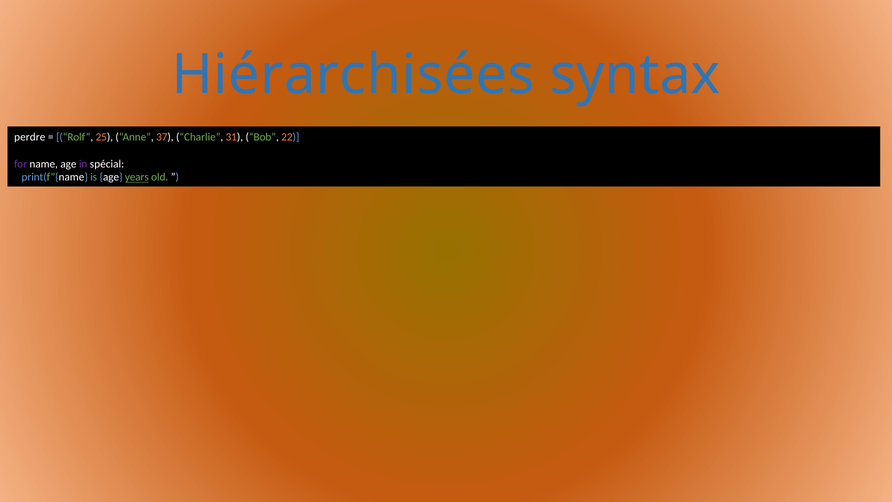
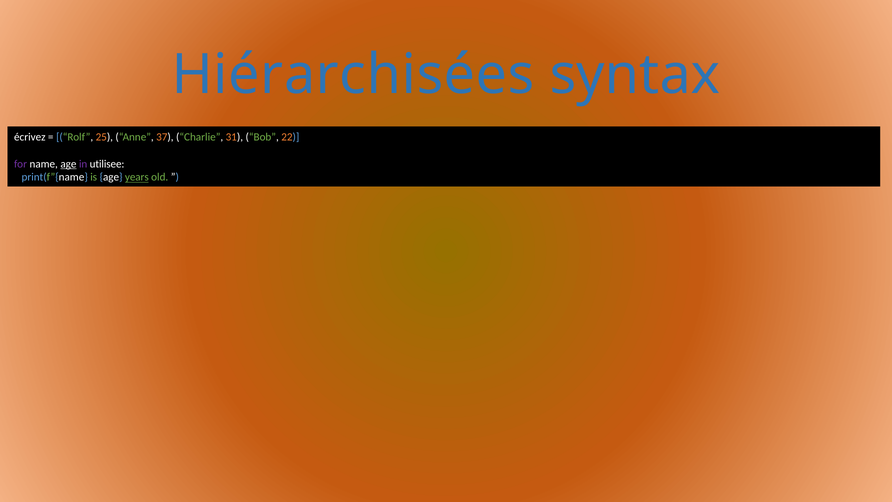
perdre: perdre -> écrivez (30, 137)
age underline: none -> present (68, 164)
spécial: spécial -> utilisee (107, 164)
